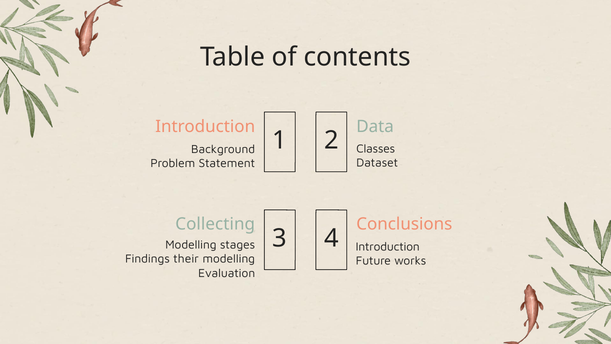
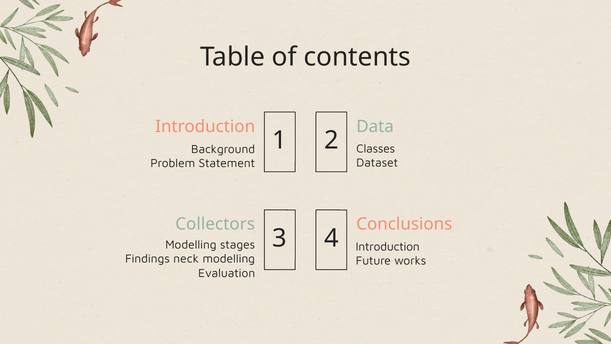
Collecting: Collecting -> Collectors (215, 224)
their: their -> neck (186, 259)
